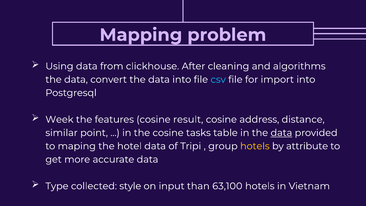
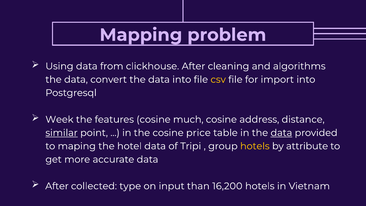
csv colour: light blue -> yellow (218, 79)
result: result -> much (188, 119)
similar underline: none -> present (62, 133)
tasks: tasks -> price (198, 133)
Type: Type -> After (57, 186)
style: style -> type (130, 186)
63,100: 63,100 -> 16,200 (227, 186)
